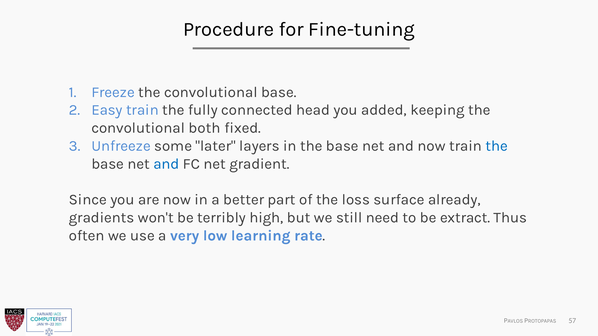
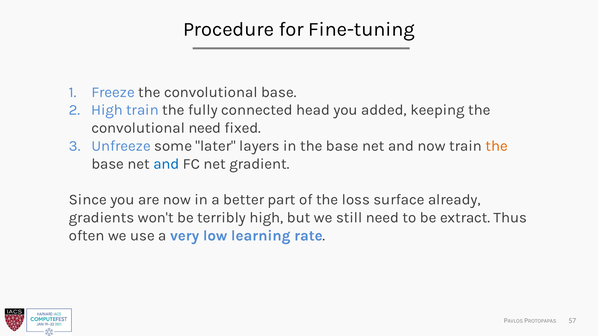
Easy: Easy -> High (107, 110)
convolutional both: both -> need (205, 128)
the colour: blue -> orange (497, 146)
